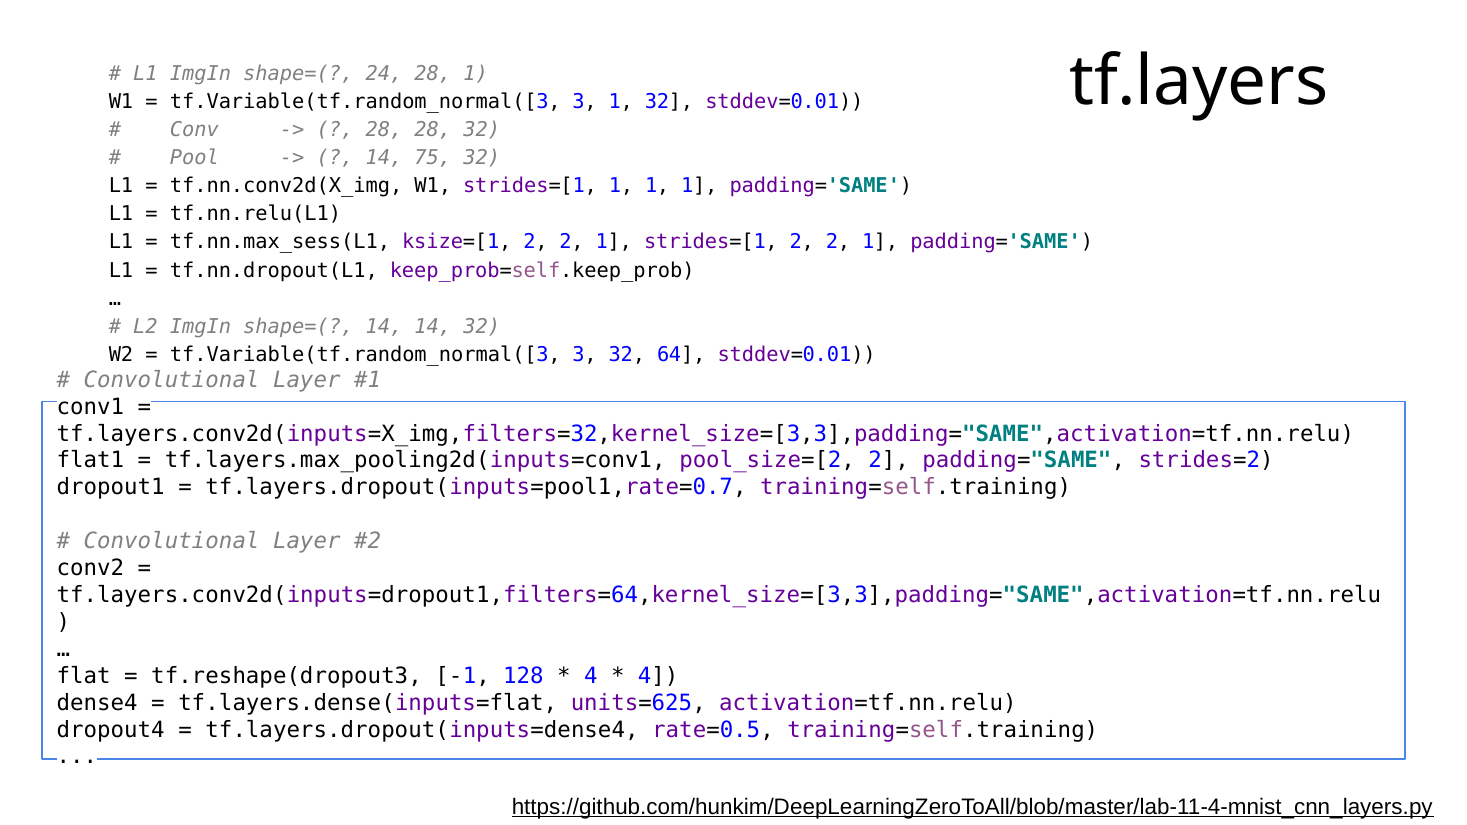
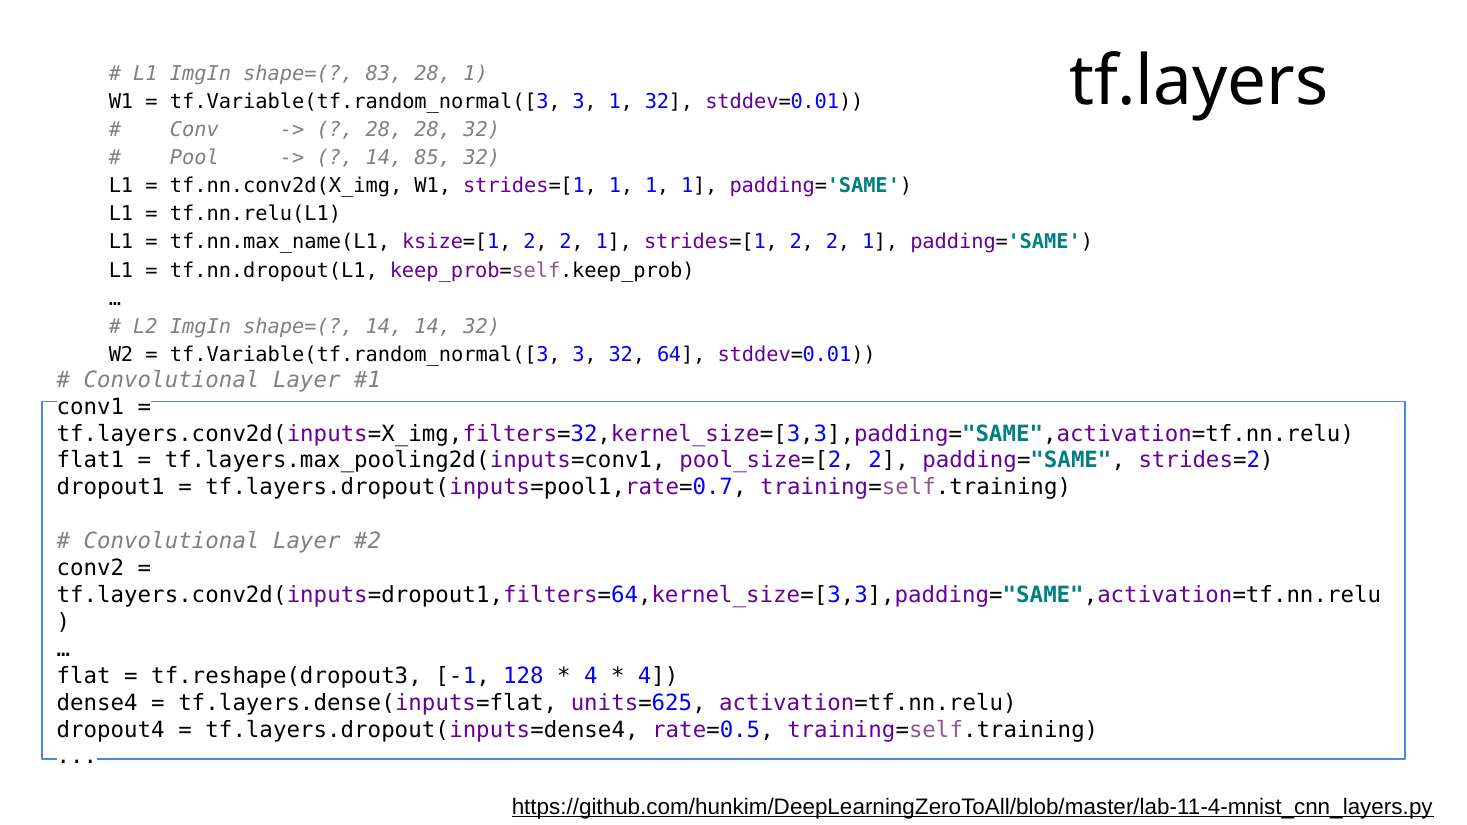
24: 24 -> 83 (384, 73)
75: 75 -> 85 (433, 158)
tf.nn.max_sess(L1: tf.nn.max_sess(L1 -> tf.nn.max_name(L1 (280, 242)
